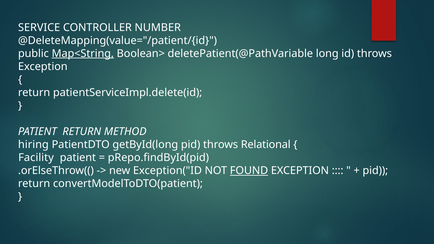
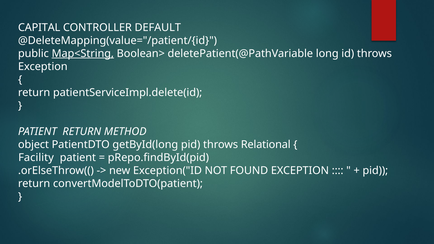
SERVICE: SERVICE -> CAPITAL (39, 27)
NUMBER: NUMBER -> DEFAULT (158, 27)
hiring: hiring -> object (33, 145)
FOUND underline: present -> none (249, 171)
